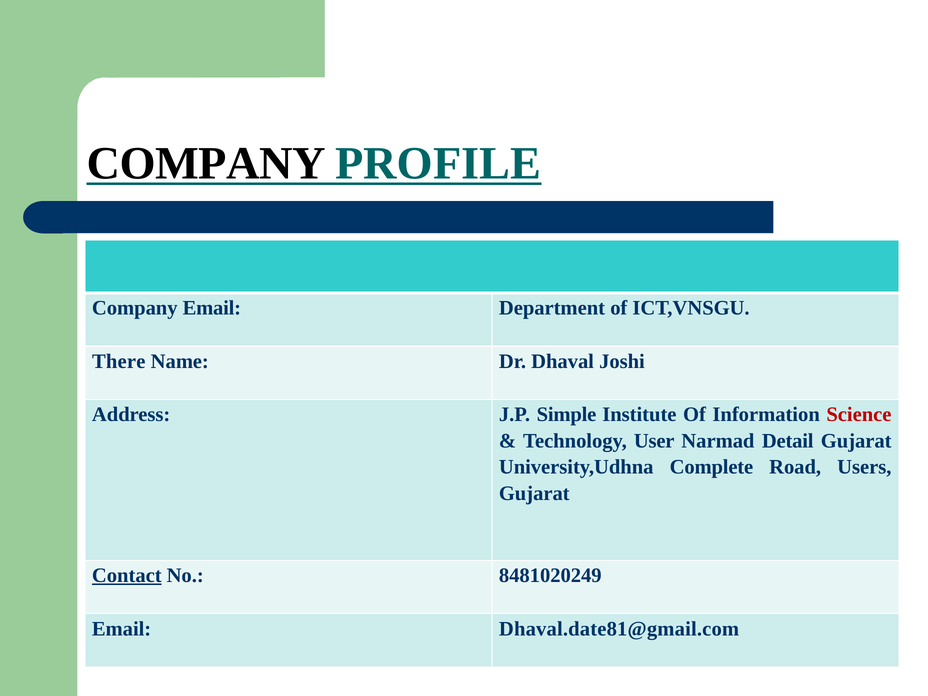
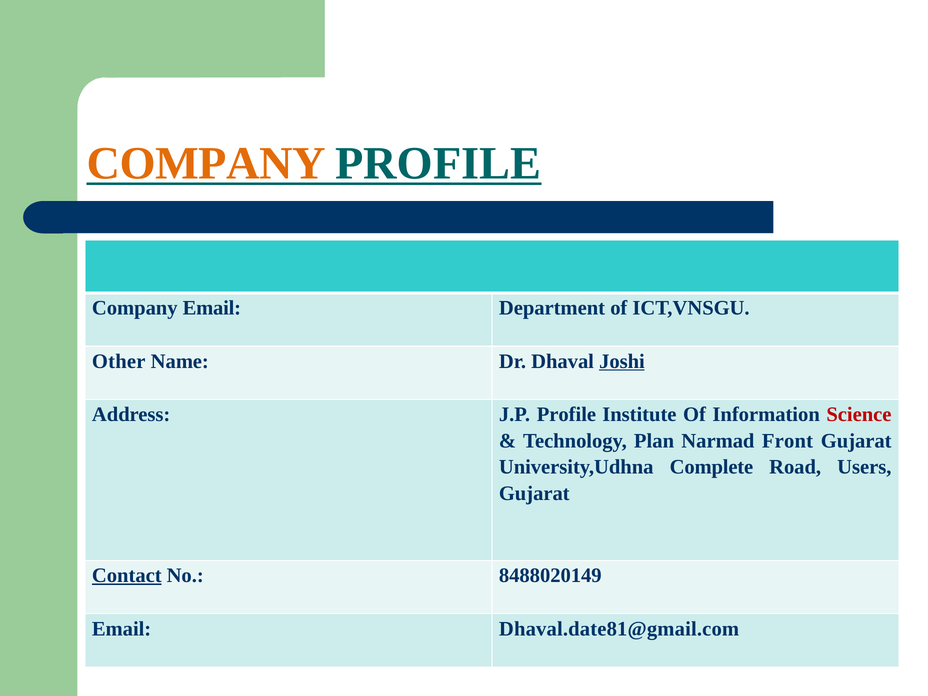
COMPANY colour: black -> orange (206, 163)
There: There -> Other (119, 361)
Joshi underline: none -> present (622, 361)
J.P Simple: Simple -> Profile (566, 414)
User: User -> Plan (654, 441)
Detail: Detail -> Front (788, 441)
8481020249: 8481020249 -> 8488020149 (550, 576)
